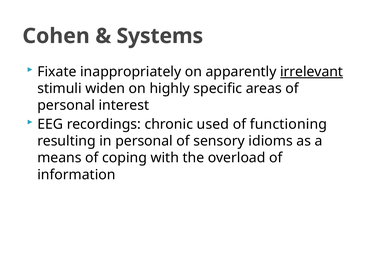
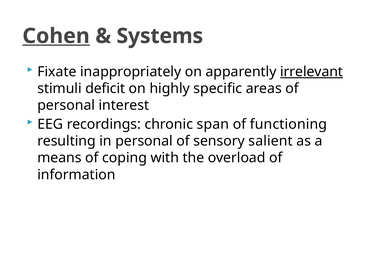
Cohen underline: none -> present (56, 36)
widen: widen -> deficit (105, 89)
used: used -> span (213, 124)
idioms: idioms -> salient (271, 141)
